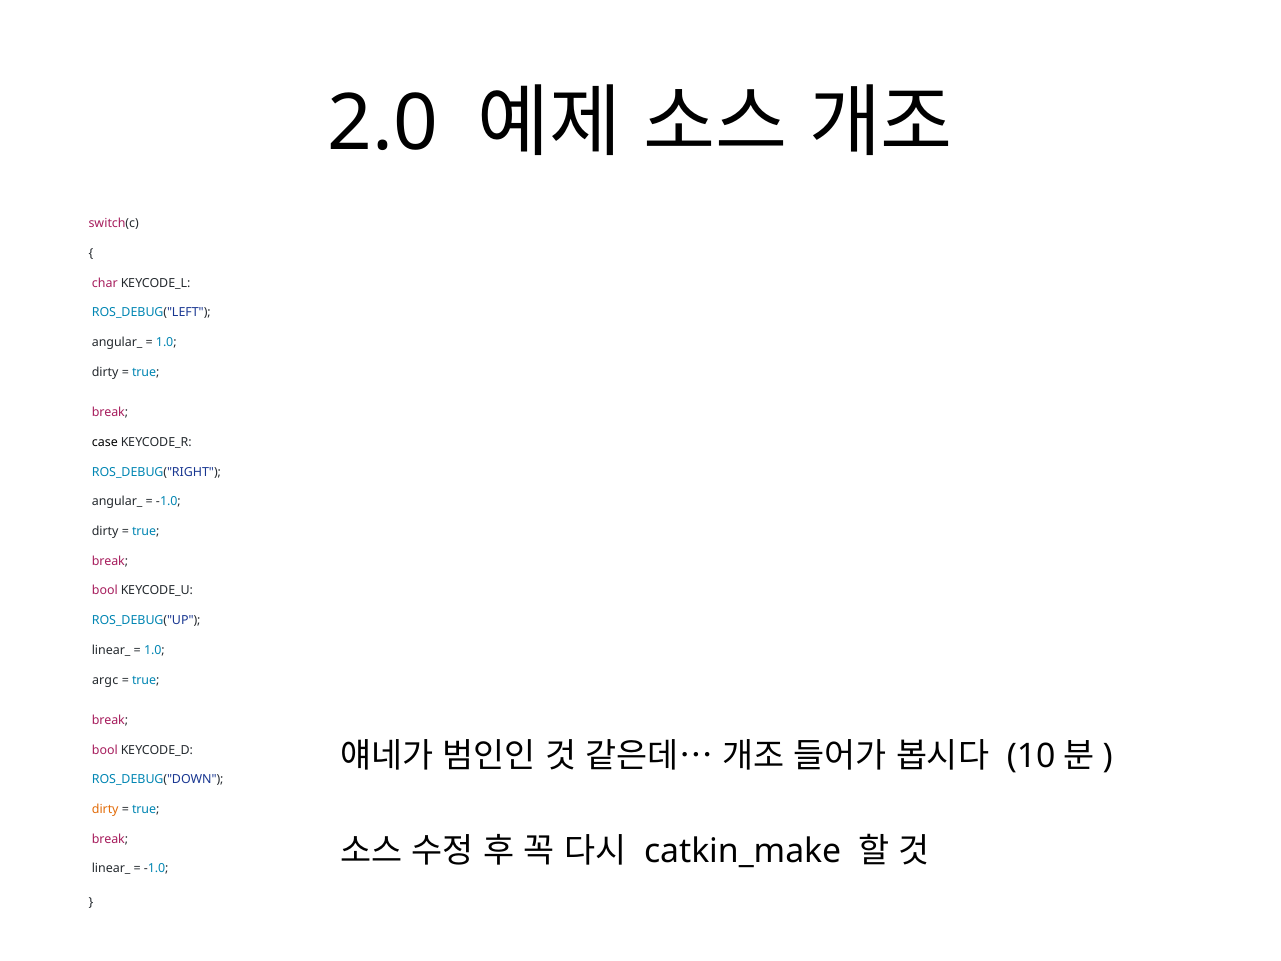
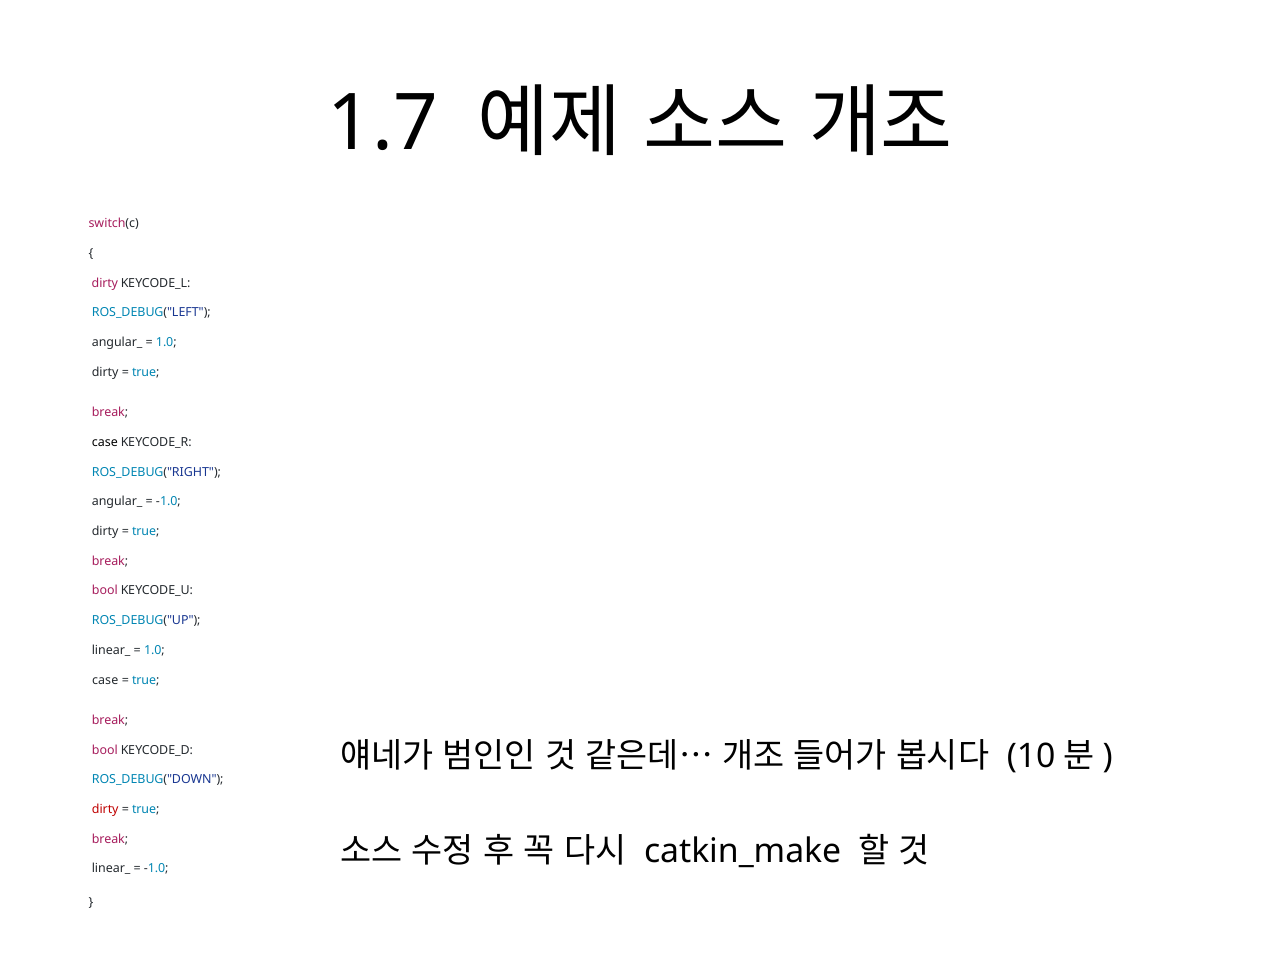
2.0: 2.0 -> 1.7 (383, 124)
char: char -> dirty (105, 283)
argc: argc -> case (105, 680)
dirty colour: orange -> red (105, 809)
